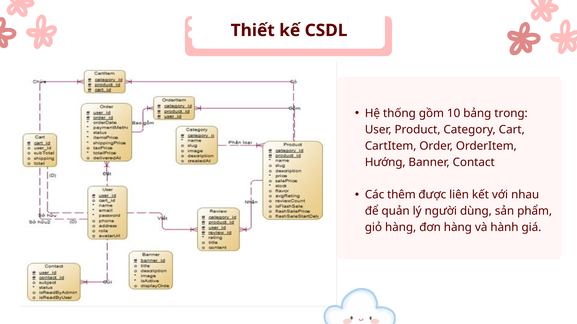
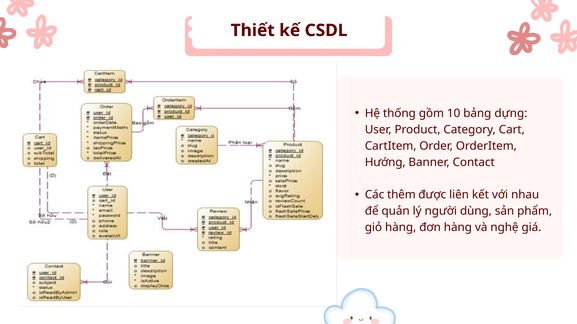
trong: trong -> dựng (511, 114)
hành: hành -> nghệ (504, 228)
